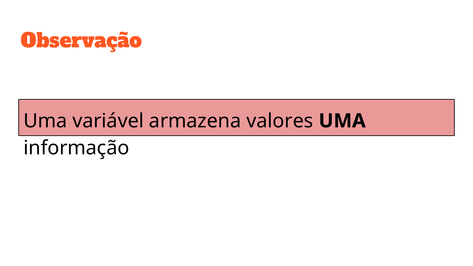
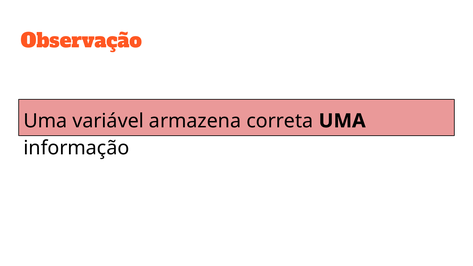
valores: valores -> correta (280, 121)
